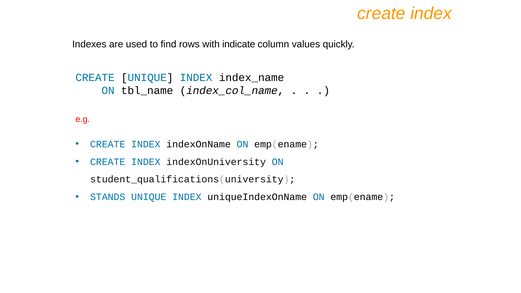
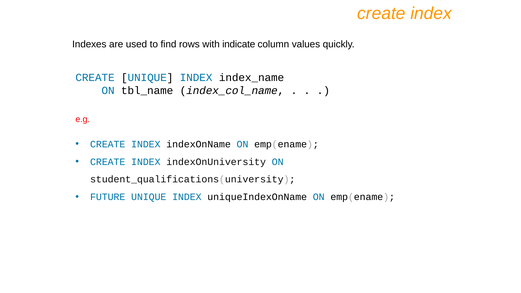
STANDS: STANDS -> FUTURE (108, 197)
